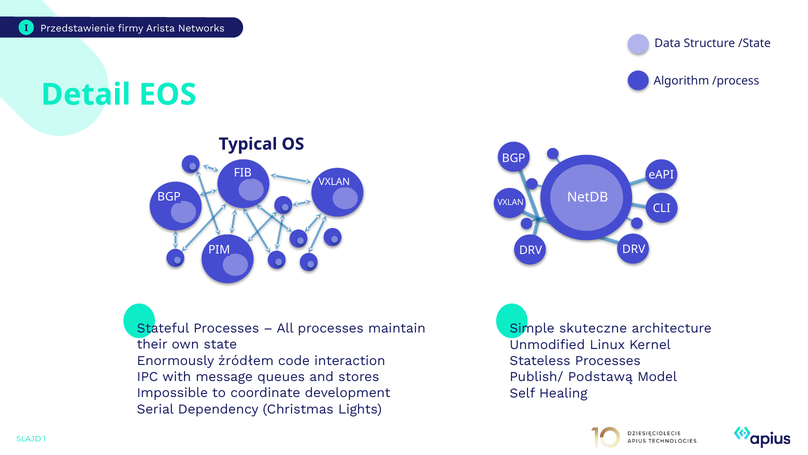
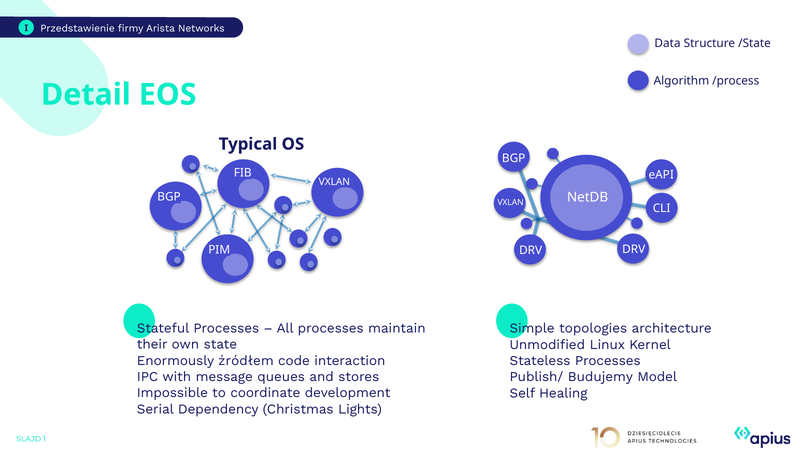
skuteczne: skuteczne -> topologies (593, 328)
Podstawą: Podstawą -> Budujemy (600, 376)
